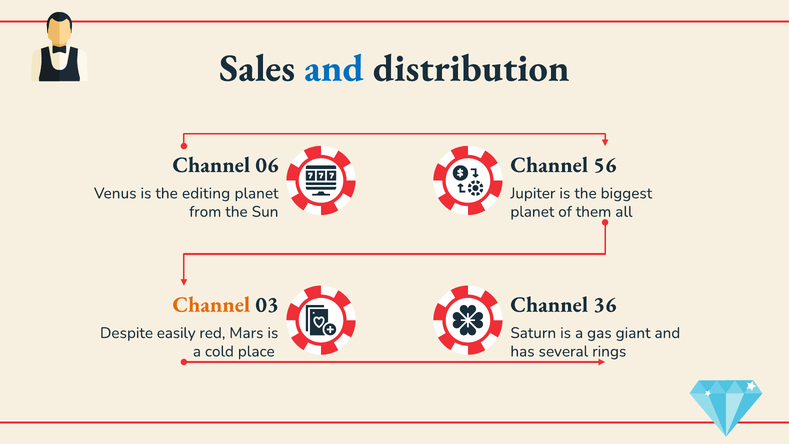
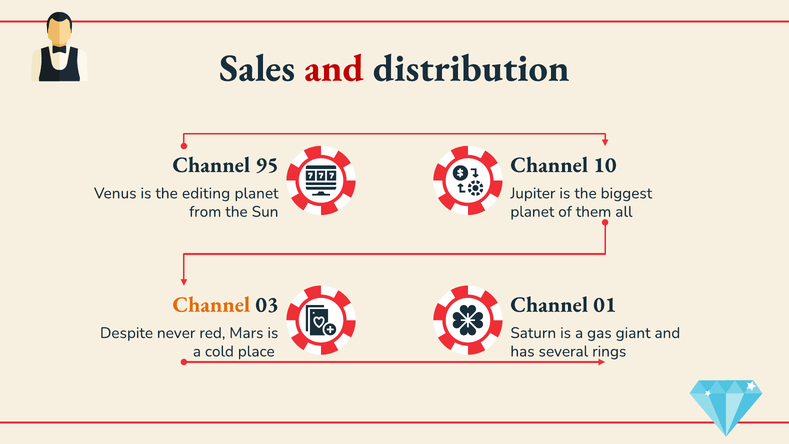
and colour: blue -> red (334, 68)
06: 06 -> 95 (267, 165)
56: 56 -> 10 (605, 165)
36: 36 -> 01 (605, 304)
easily: easily -> never (176, 333)
